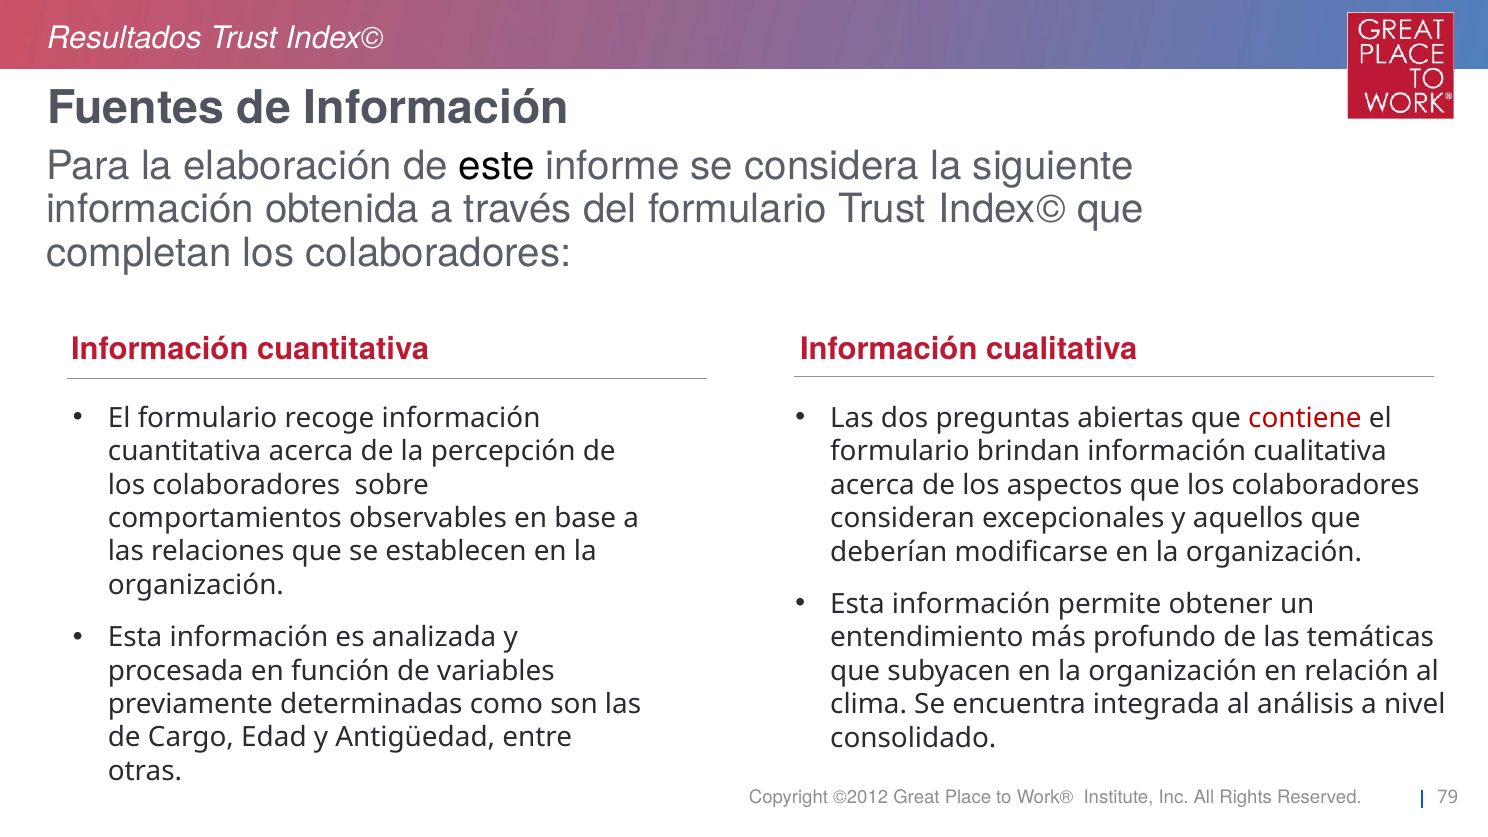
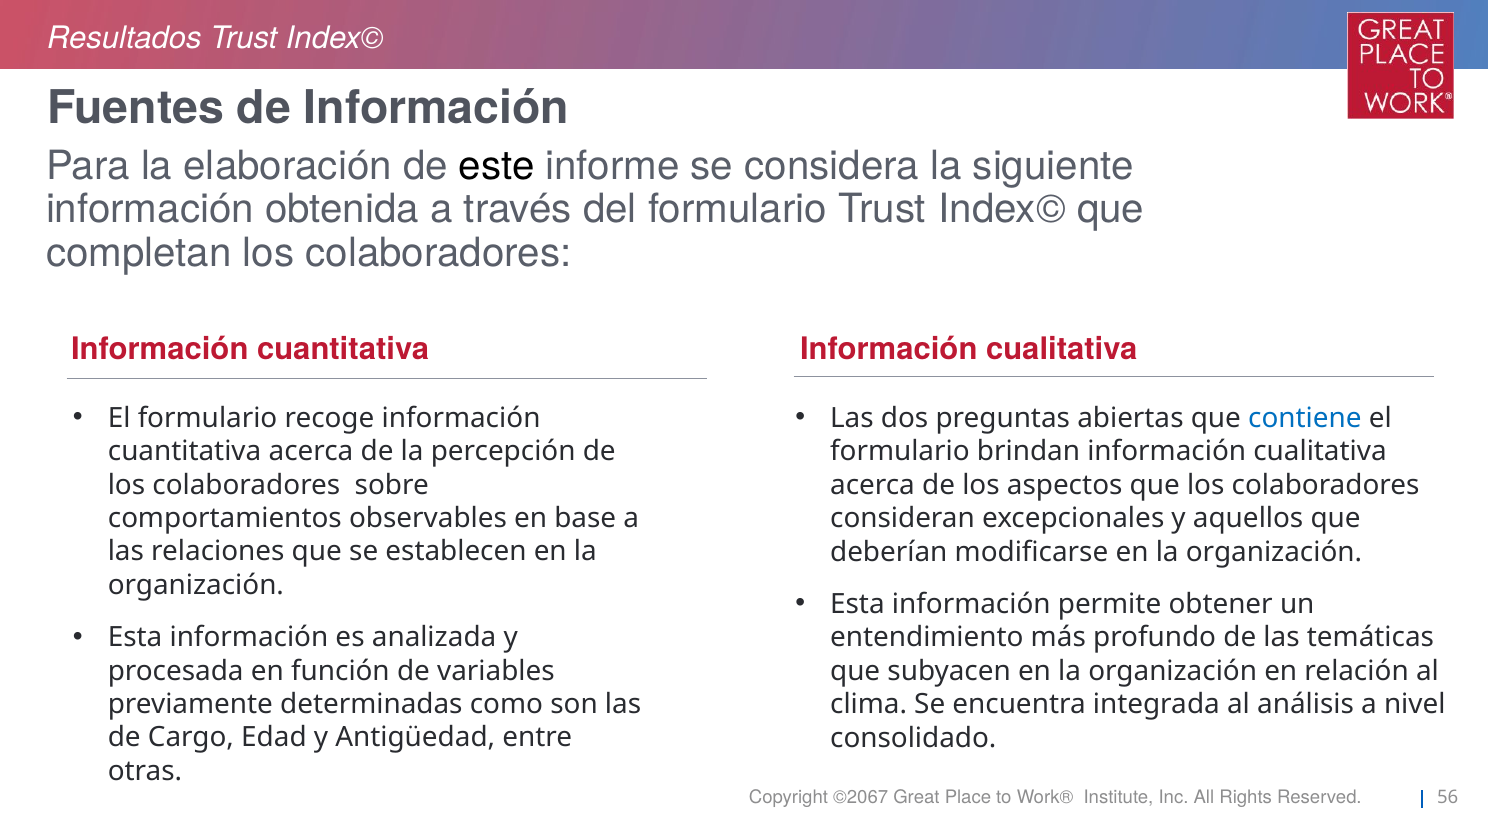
contiene colour: red -> blue (1305, 418)
©2012: ©2012 -> ©2067 (861, 797)
79: 79 -> 56 (1448, 798)
